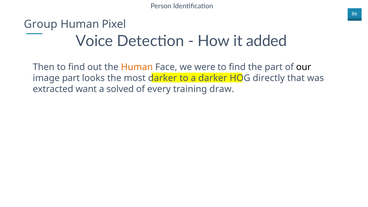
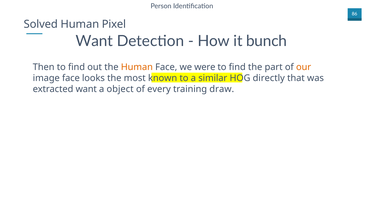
Group: Group -> Solved (41, 24)
Voice: Voice -> Want (94, 41)
added: added -> bunch (267, 41)
our colour: black -> orange (304, 67)
image part: part -> face (71, 78)
most darker: darker -> known (163, 78)
a darker: darker -> similar (213, 78)
solved: solved -> object (120, 89)
